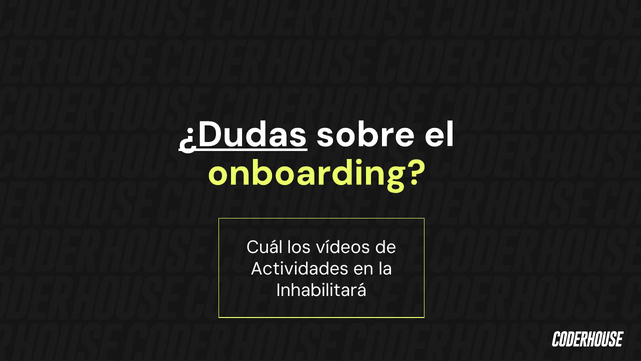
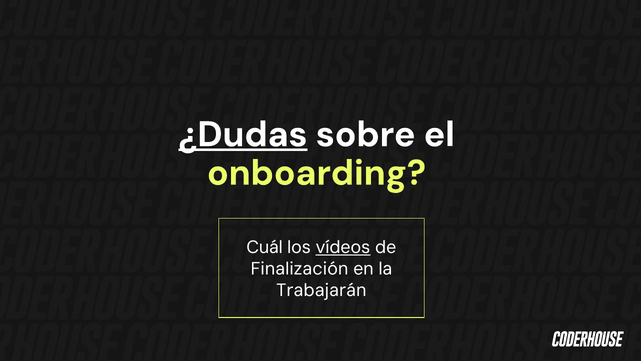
vídeos underline: none -> present (343, 247)
Actividades: Actividades -> Finalización (300, 268)
Inhabilitará: Inhabilitará -> Trabajarán (321, 290)
